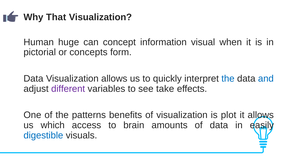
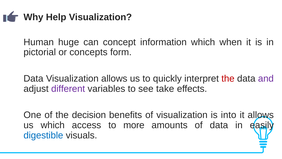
That: That -> Help (56, 17)
information visual: visual -> which (203, 42)
the colour: blue -> red (228, 78)
and colour: blue -> purple (266, 78)
patterns: patterns -> decision (89, 115)
plot: plot -> into (229, 115)
brain: brain -> more (134, 125)
